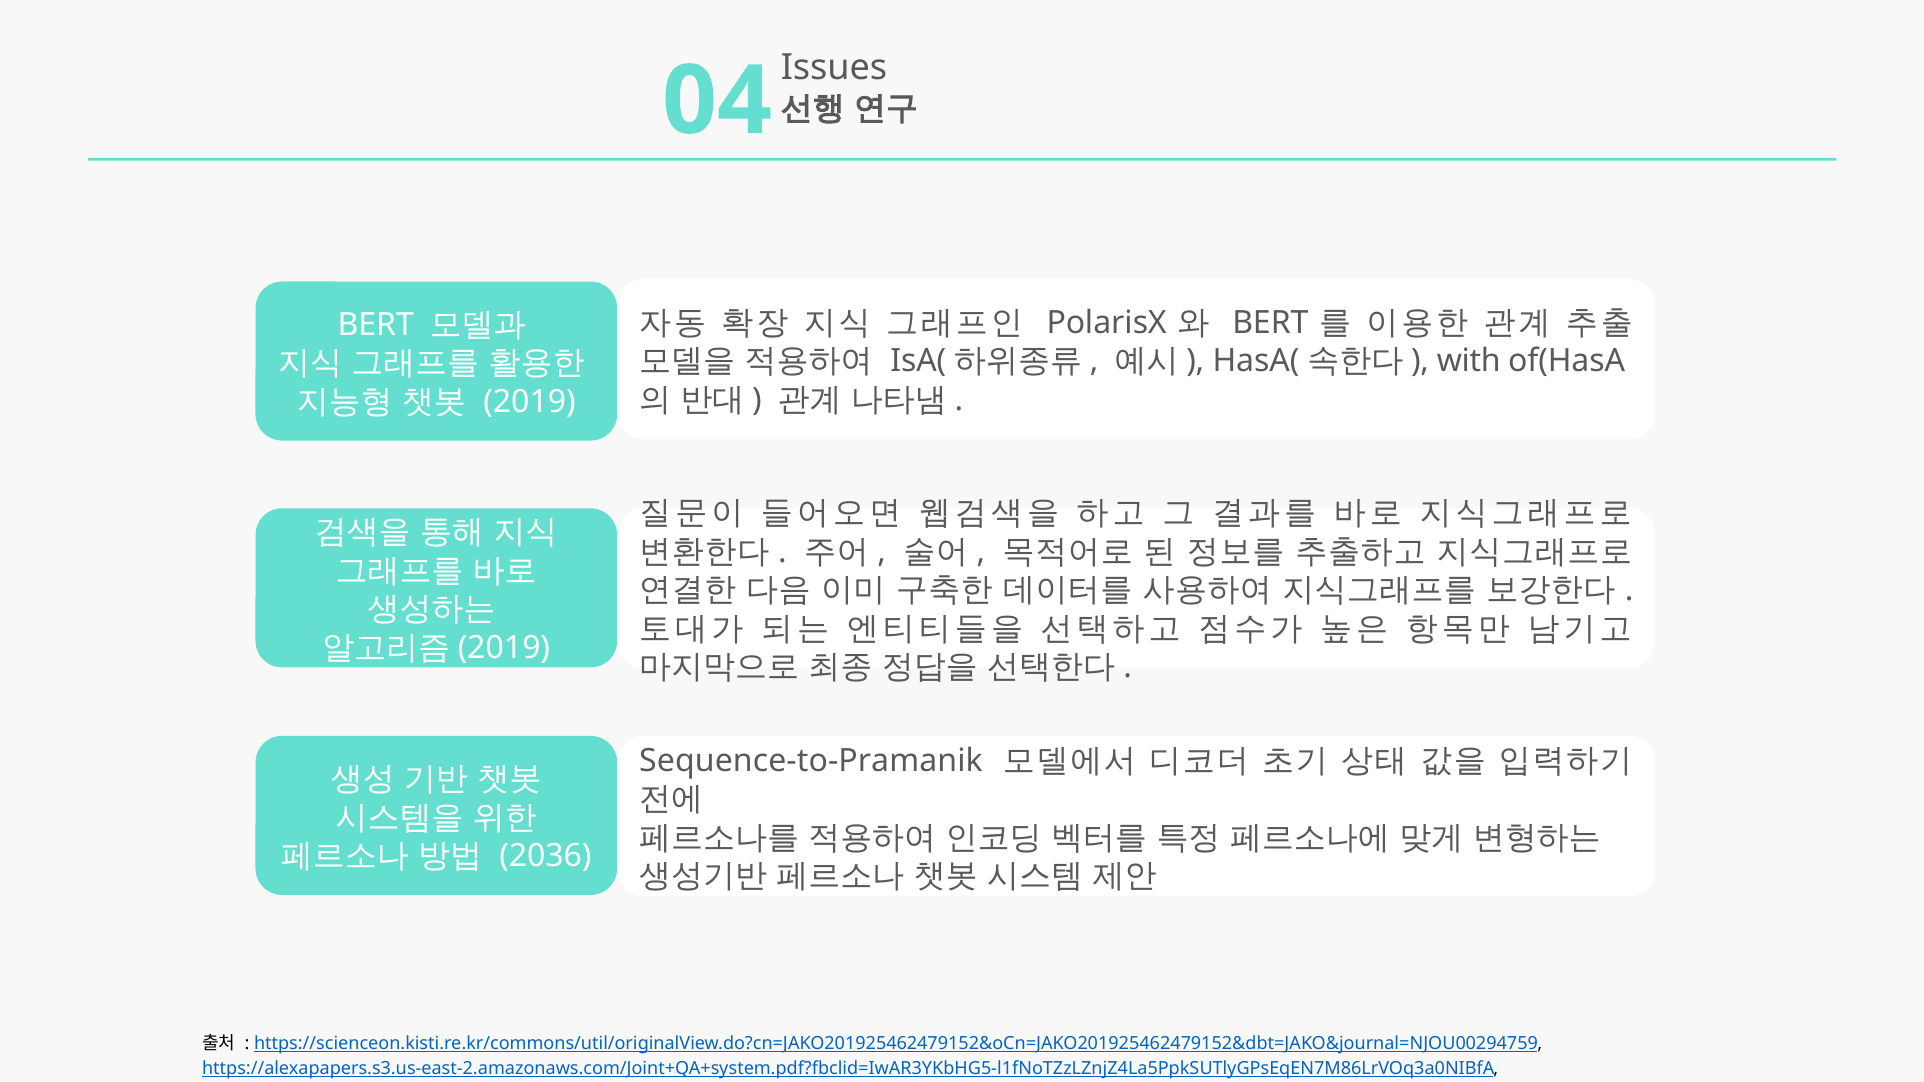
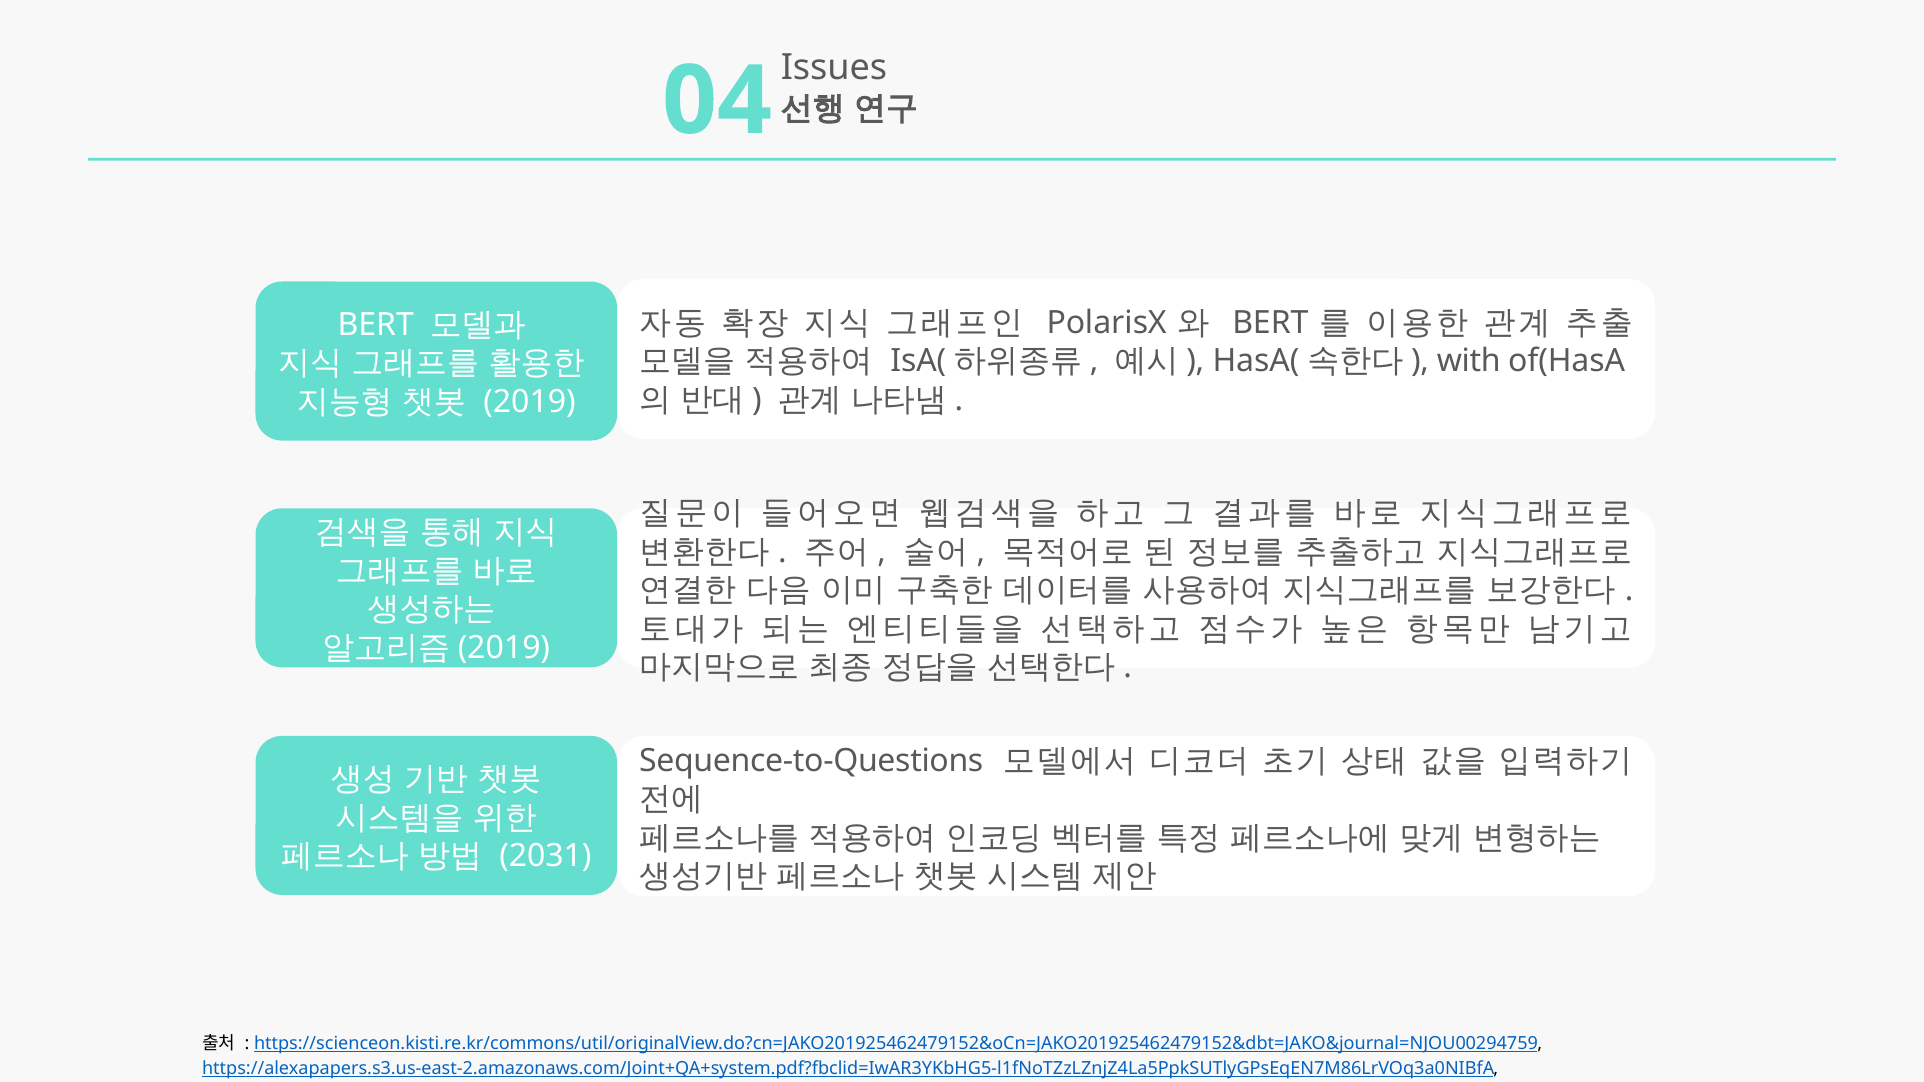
Sequence-to-Pramanik: Sequence-to-Pramanik -> Sequence-to-Questions (811, 761)
2036: 2036 -> 2031 (545, 856)
